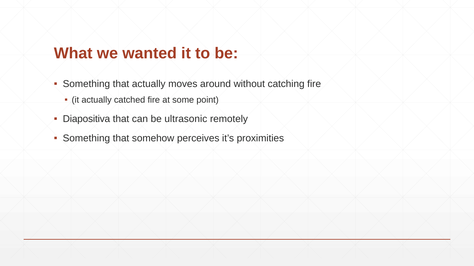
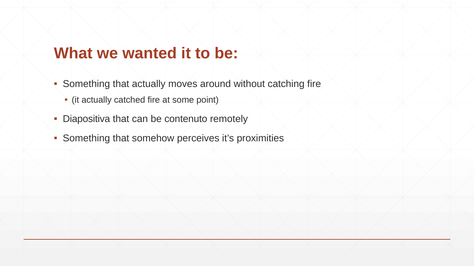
ultrasonic: ultrasonic -> contenuto (186, 119)
